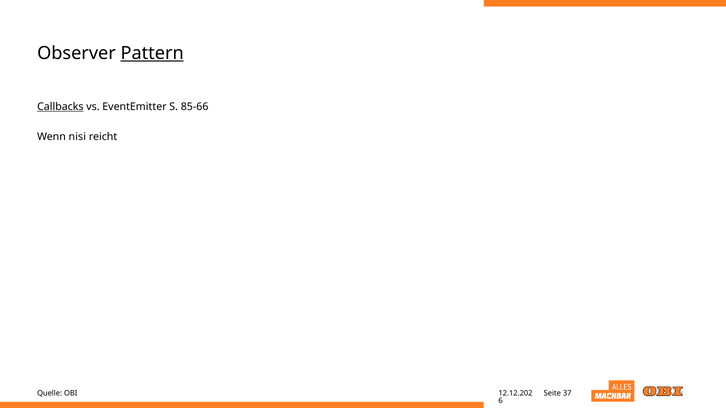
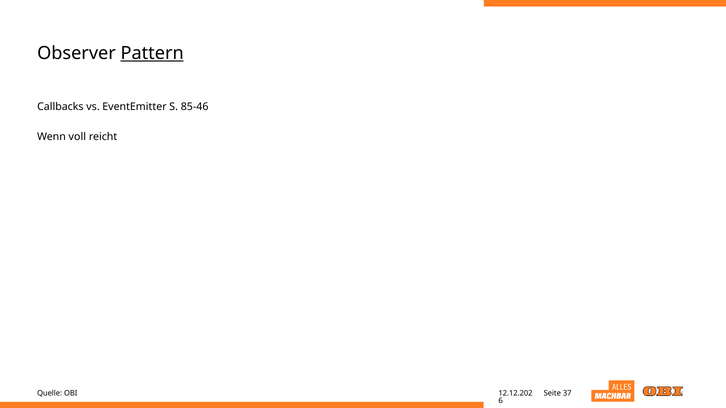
Callbacks underline: present -> none (60, 107)
85-66: 85-66 -> 85-46 (195, 107)
nisi: nisi -> voll (77, 137)
